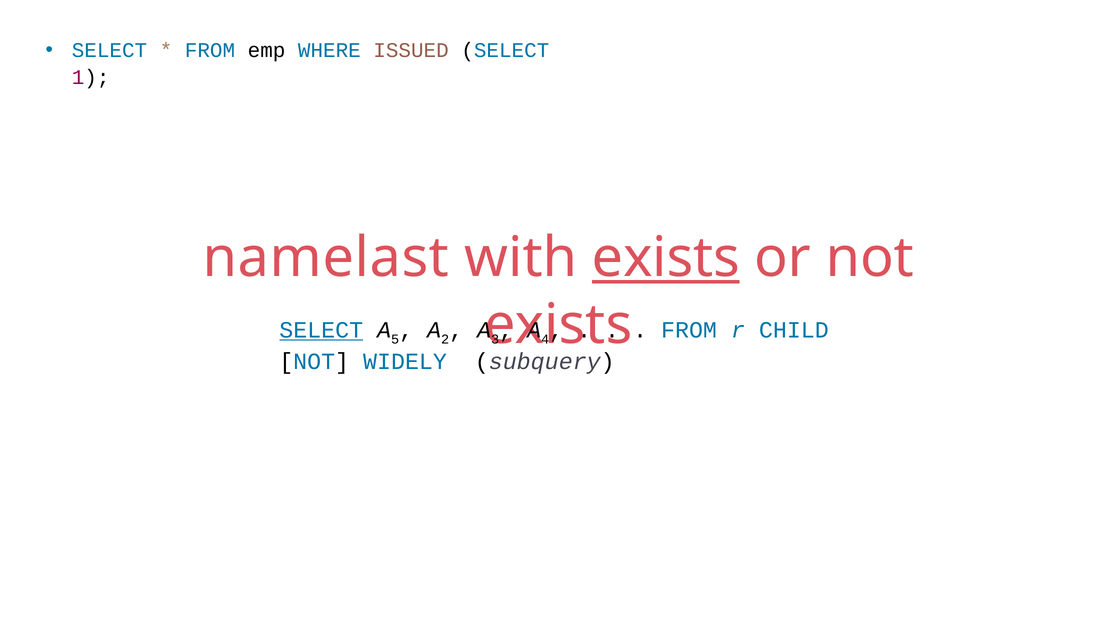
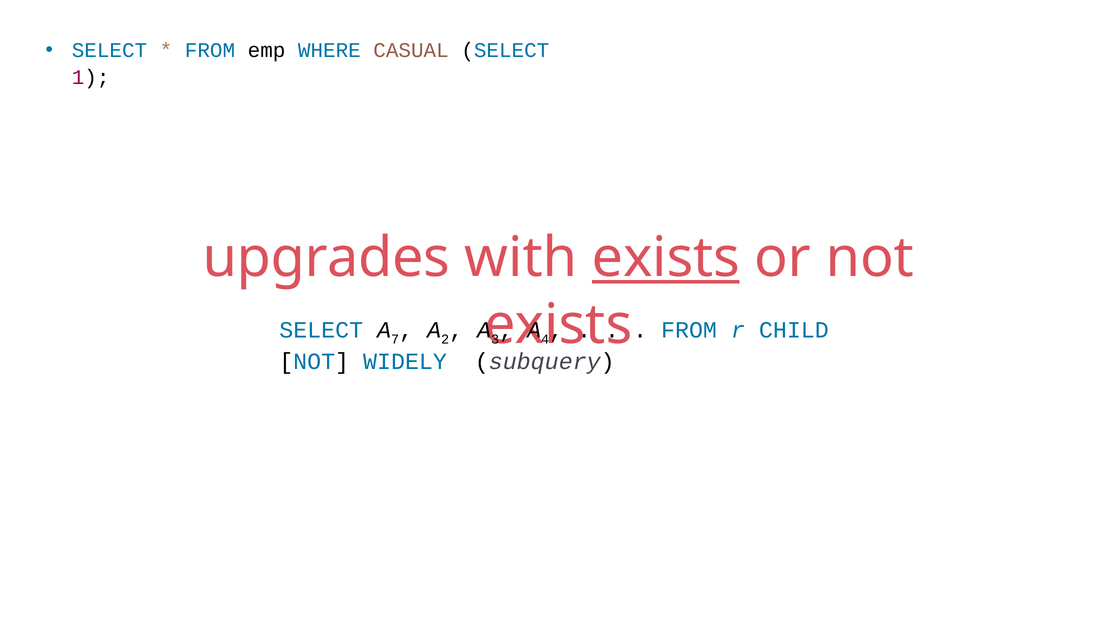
ISSUED: ISSUED -> CASUAL (411, 50)
namelast: namelast -> upgrades (326, 258)
SELECT underline: present -> none (321, 330)
5: 5 -> 7 (395, 339)
